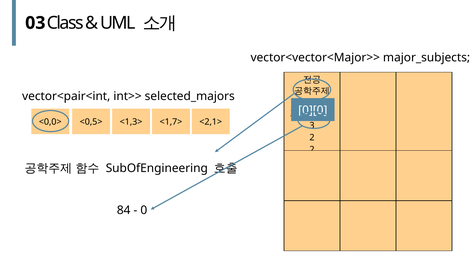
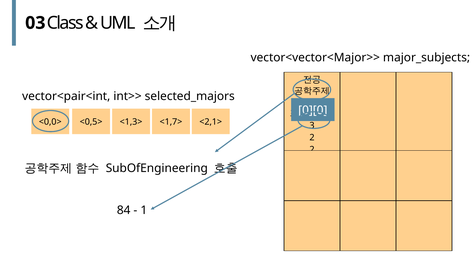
0: 0 -> 1 (144, 211)
